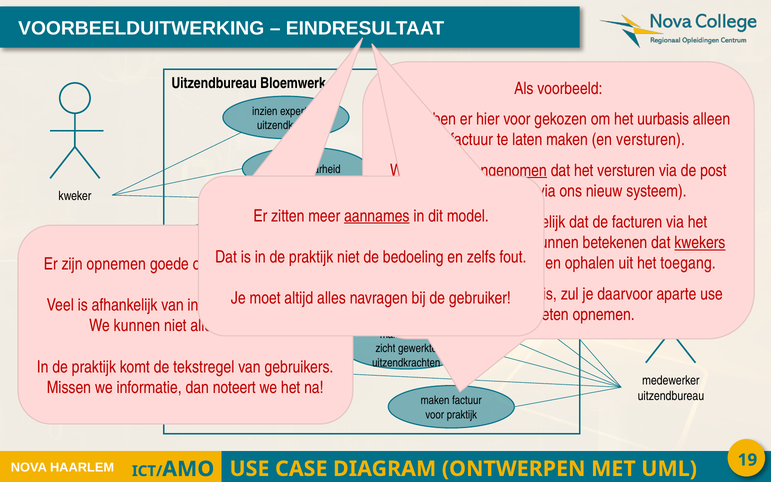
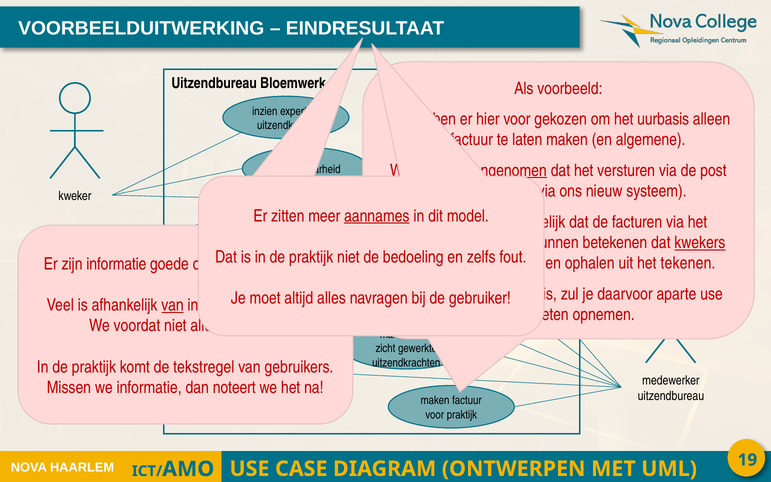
en versturen: versturen -> algemene (651, 140)
toegang: toegang -> tekenen (688, 263)
zijn opnemen: opnemen -> informatie (116, 264)
van underline: none -> present (173, 305)
We kunnen: kunnen -> voordat (137, 326)
